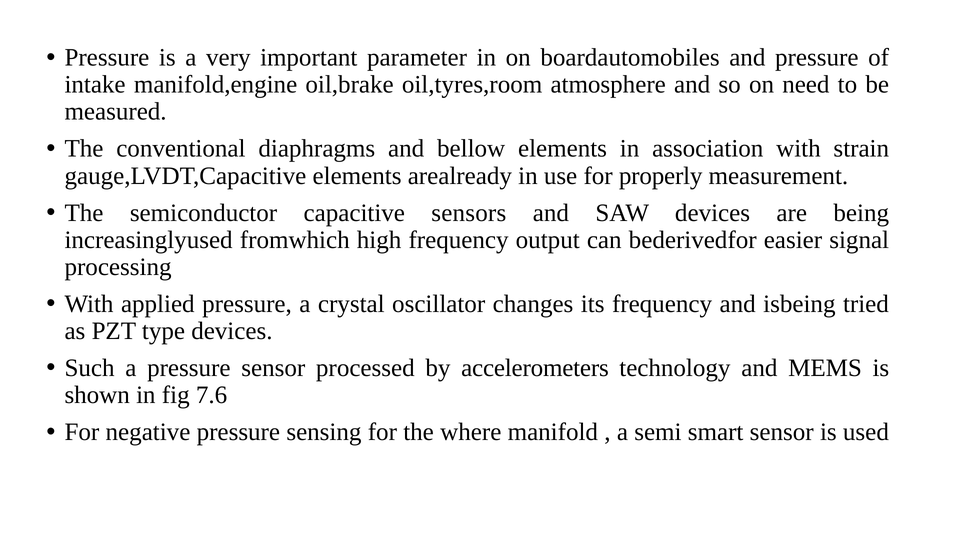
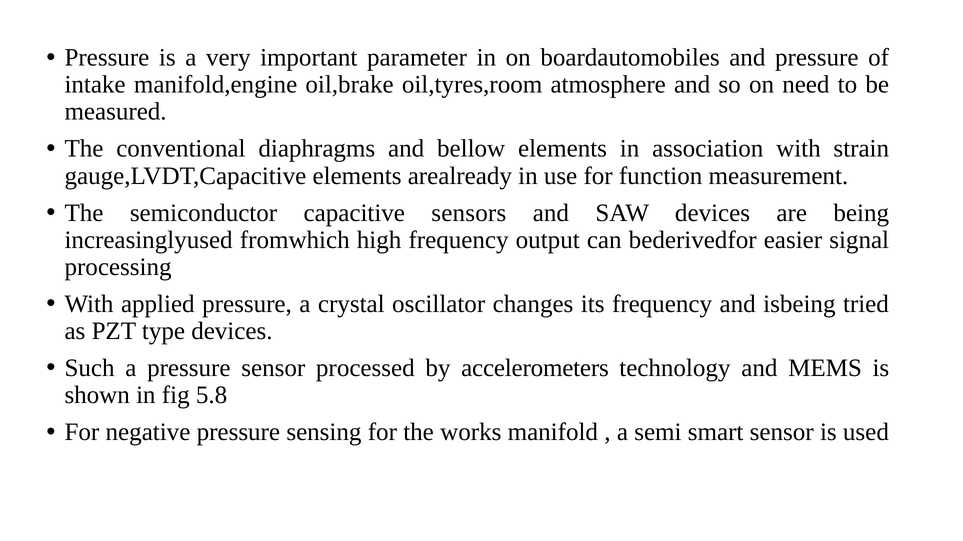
properly: properly -> function (661, 176)
7.6: 7.6 -> 5.8 (212, 396)
where: where -> works (471, 433)
